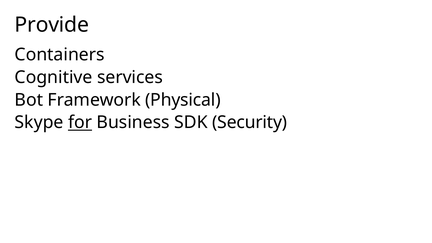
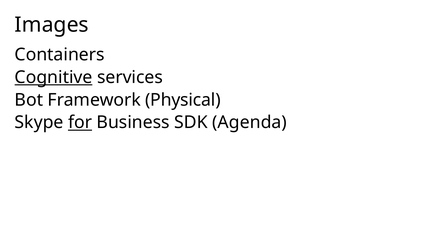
Provide: Provide -> Images (52, 25)
Cognitive underline: none -> present (54, 77)
Security: Security -> Agenda (250, 122)
